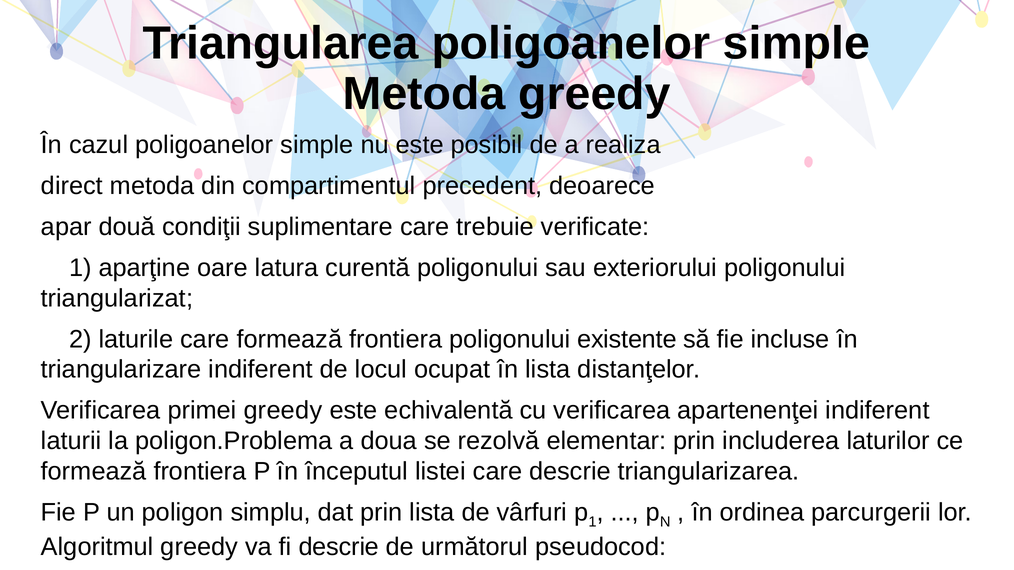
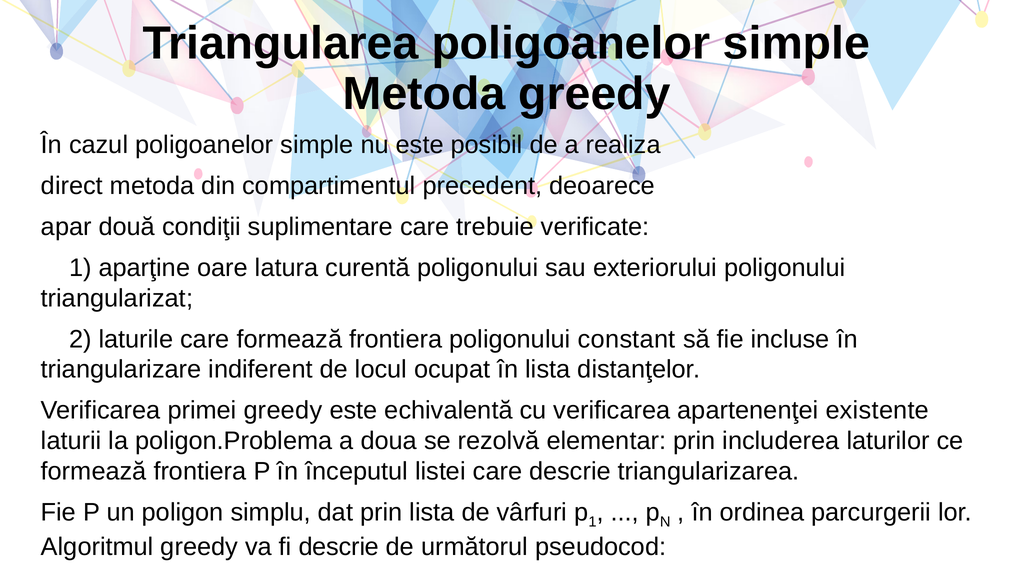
existente: existente -> constant (627, 339)
apartenenţei indiferent: indiferent -> existente (877, 411)
